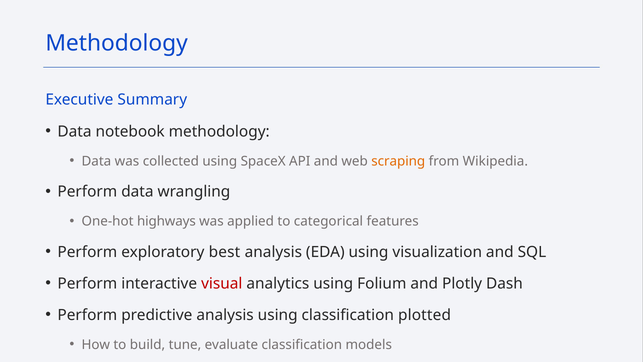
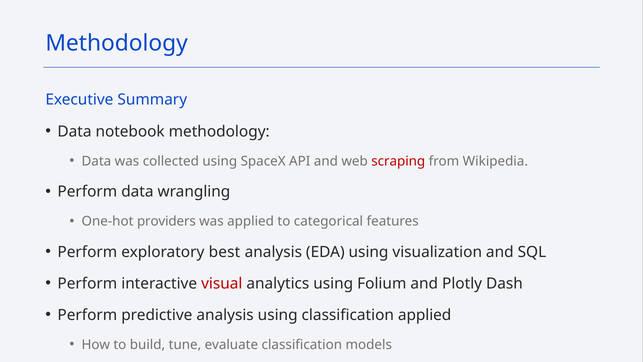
scraping colour: orange -> red (398, 161)
highways: highways -> providers (166, 221)
classification plotted: plotted -> applied (425, 315)
